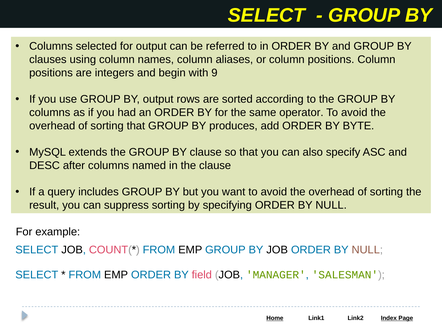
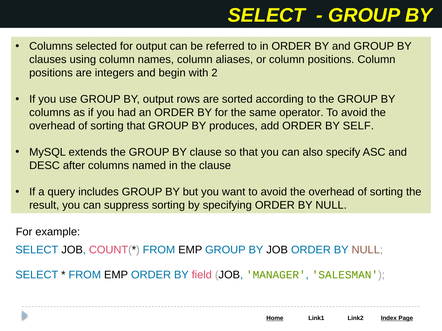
9: 9 -> 2 (214, 73)
BYTE: BYTE -> SELF (358, 126)
